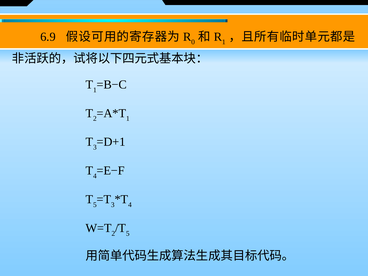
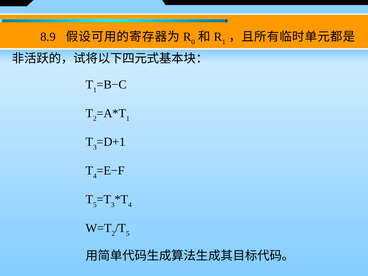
6.9: 6.9 -> 8.9 (48, 37)
